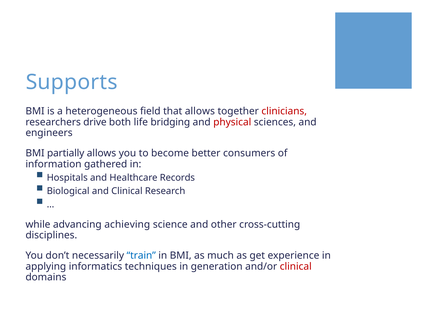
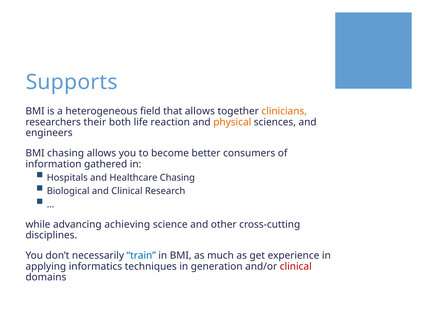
clinicians colour: red -> orange (284, 112)
drive: drive -> their (95, 122)
bridging: bridging -> reaction (170, 122)
physical colour: red -> orange (232, 122)
BMI partially: partially -> chasing (66, 154)
Healthcare Records: Records -> Chasing (177, 178)
